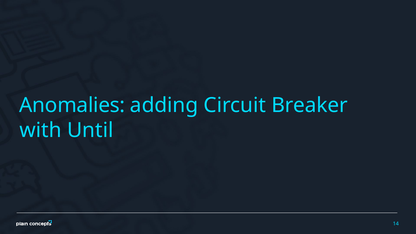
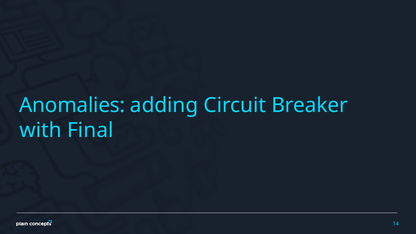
Until: Until -> Final (90, 130)
